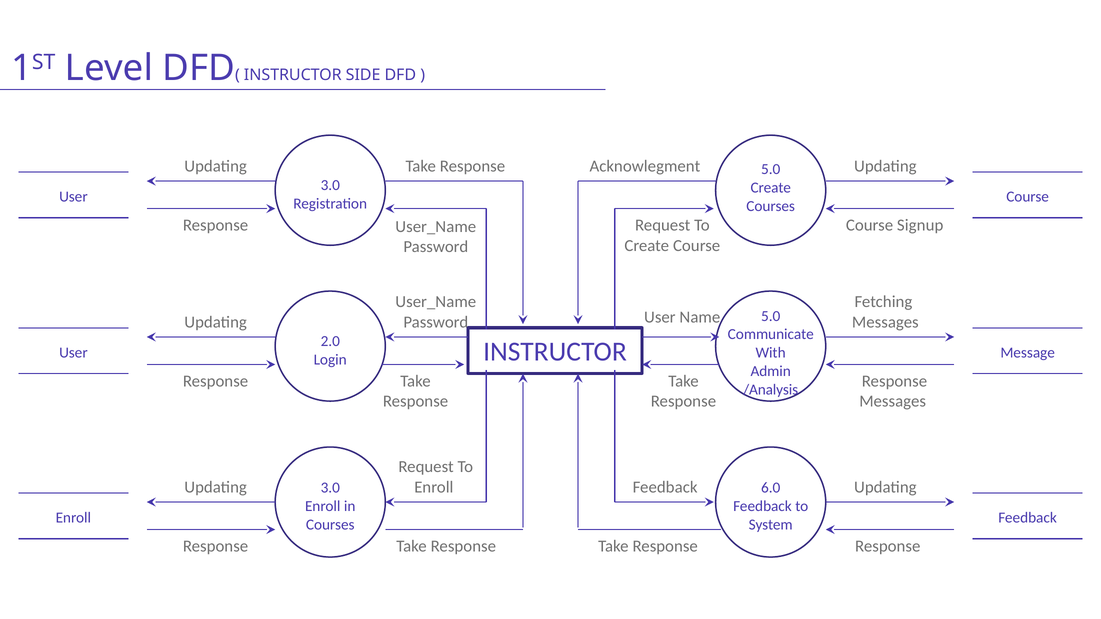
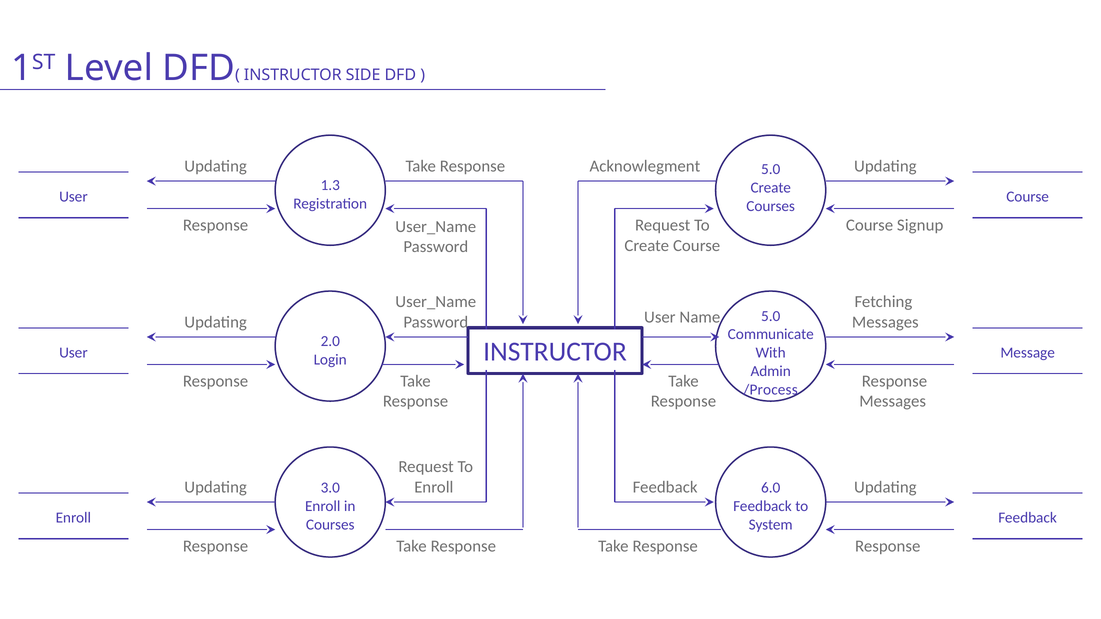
3.0: 3.0 -> 1.3 (330, 185)
/Analysis: /Analysis -> /Process (771, 390)
